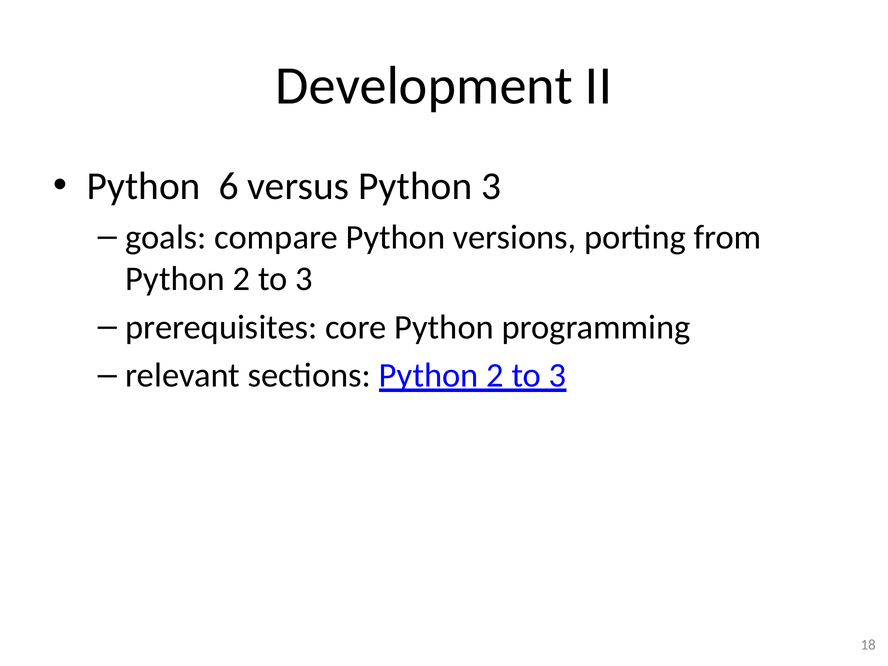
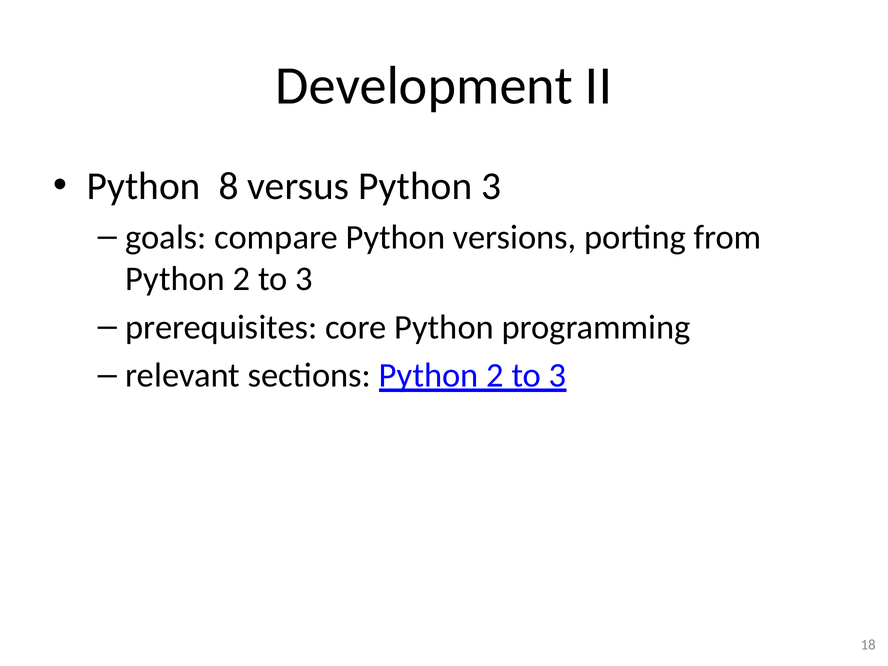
6: 6 -> 8 (229, 186)
